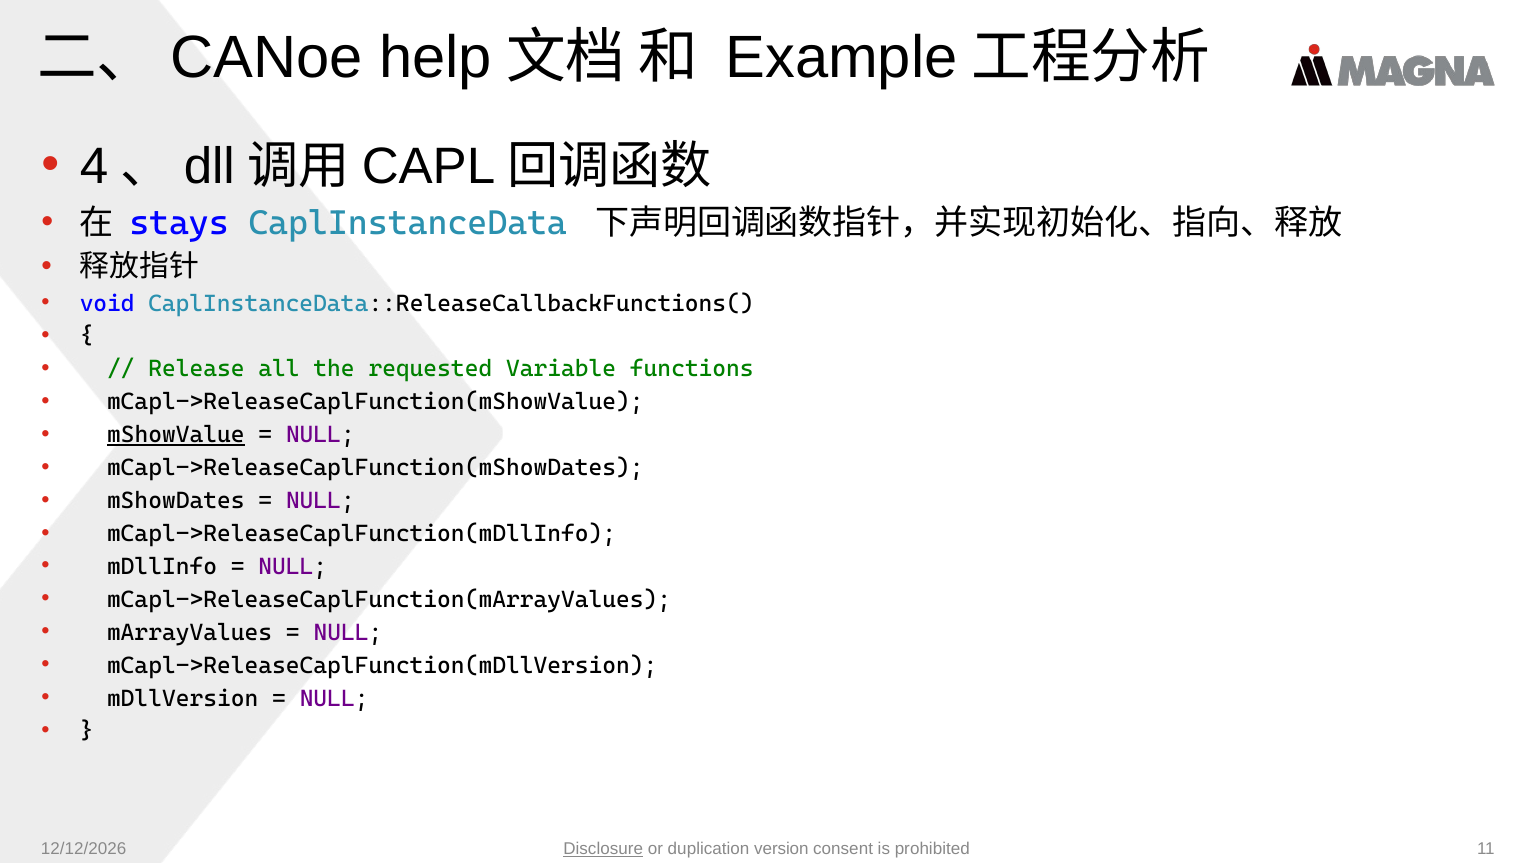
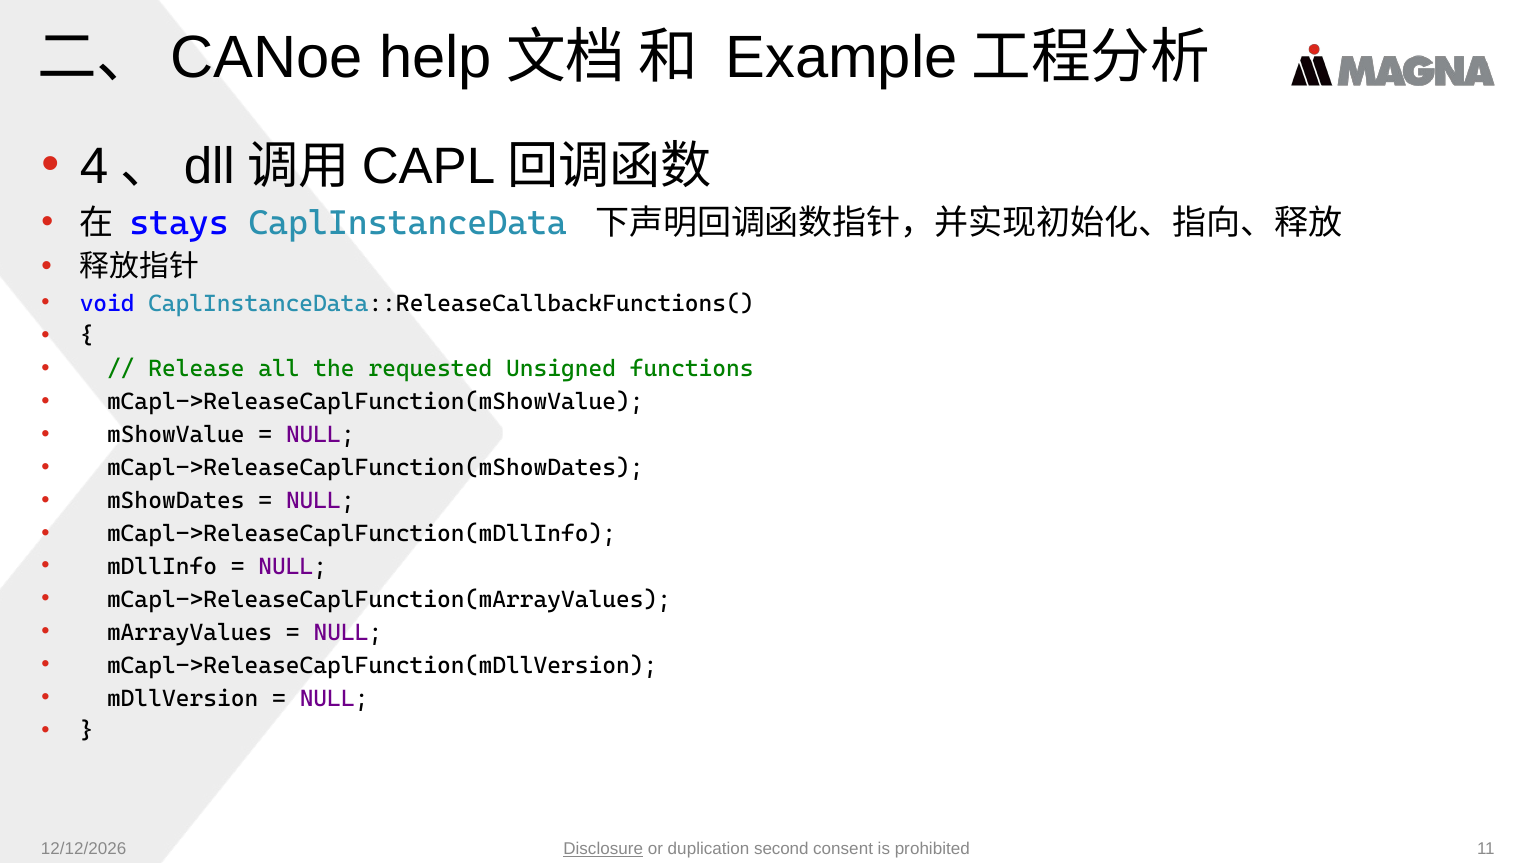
Variable: Variable -> Unsigned (561, 369)
mShowValue underline: present -> none (176, 435)
version: version -> second (781, 849)
